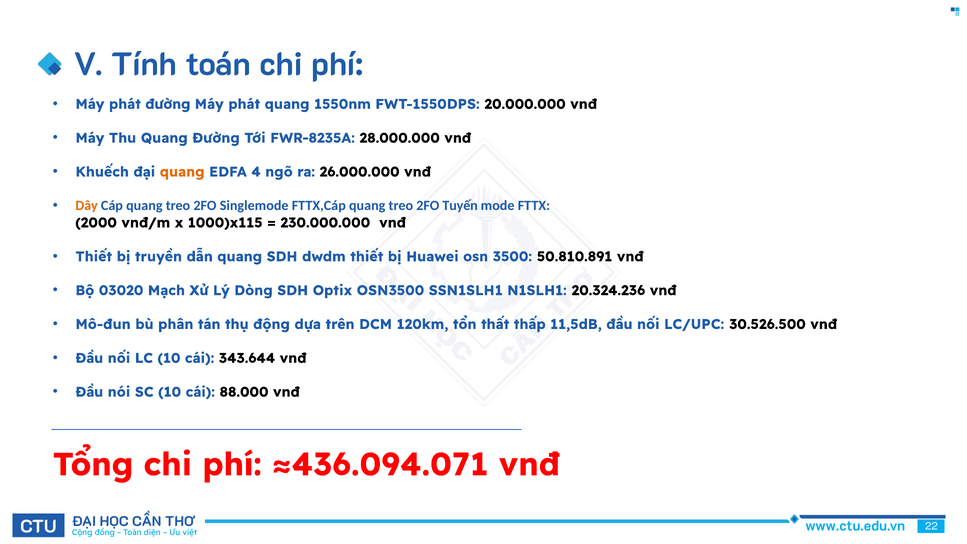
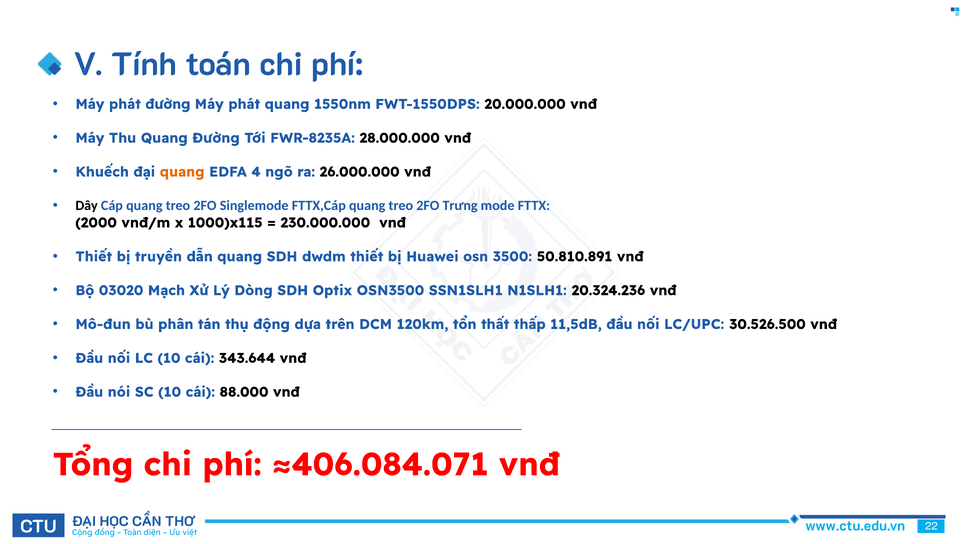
Dây colour: orange -> black (87, 206)
Tuyến: Tuyến -> Trưng (460, 206)
≈436.094.071: ≈436.094.071 -> ≈406.084.071 (380, 465)
